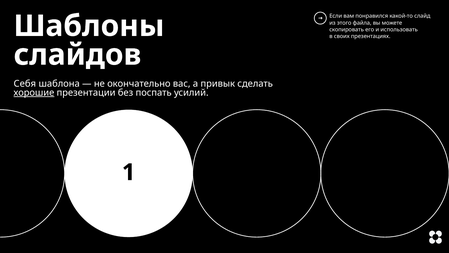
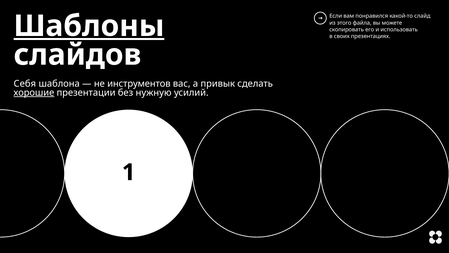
Шаблоны underline: none -> present (89, 26)
окончательно: окончательно -> инструментов (139, 83)
поспать: поспать -> нужную (154, 92)
